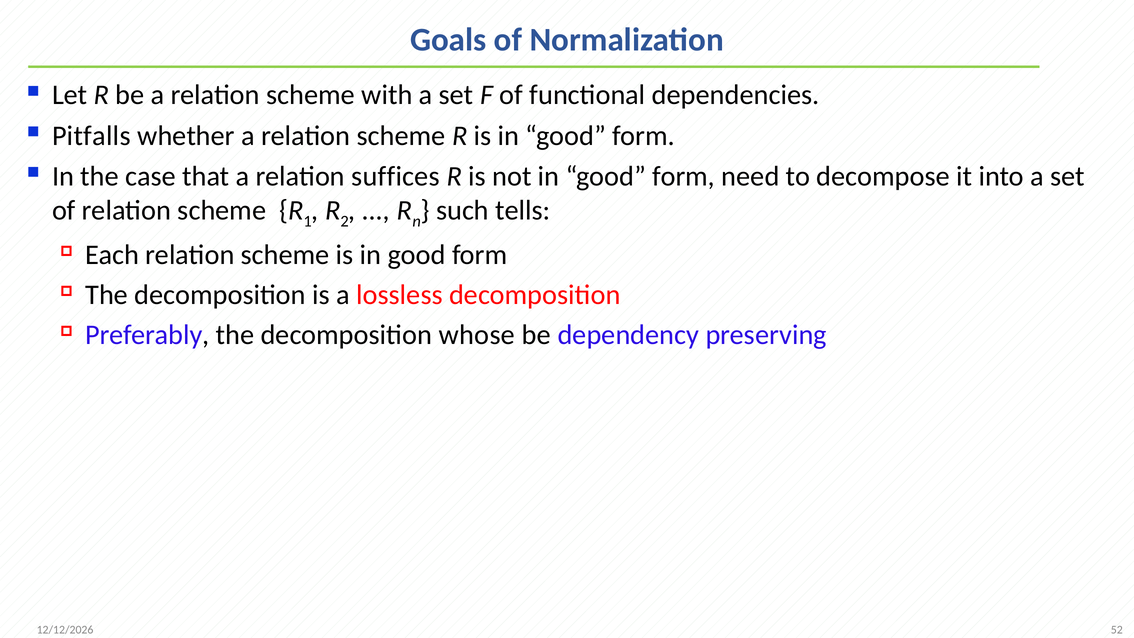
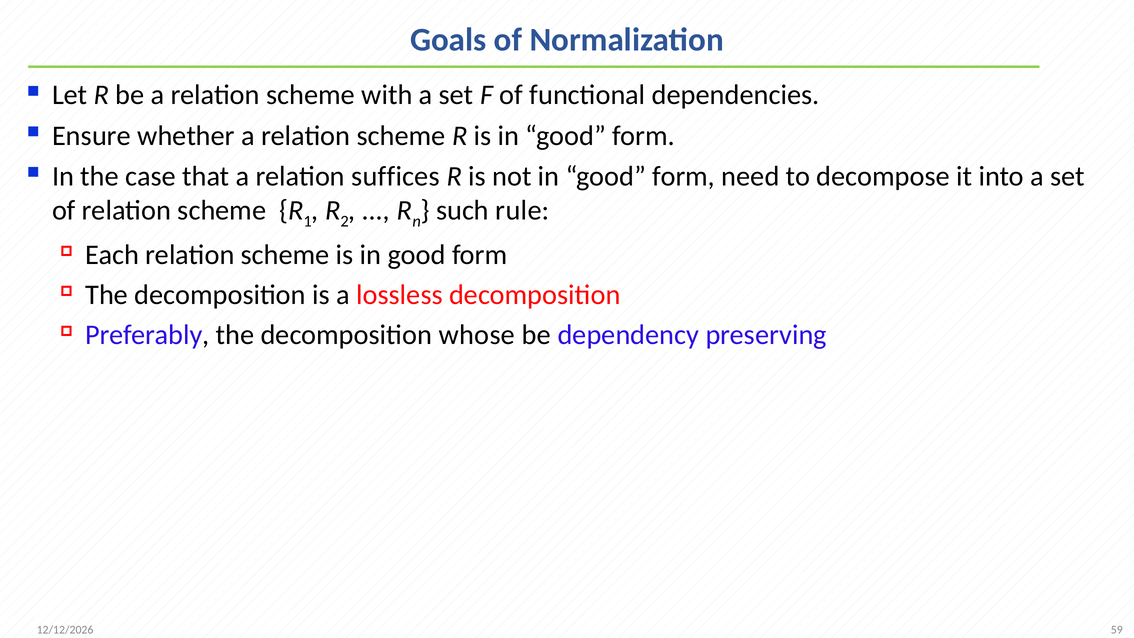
Pitfalls: Pitfalls -> Ensure (92, 136)
tells: tells -> rule (523, 210)
52: 52 -> 59 (1117, 630)
